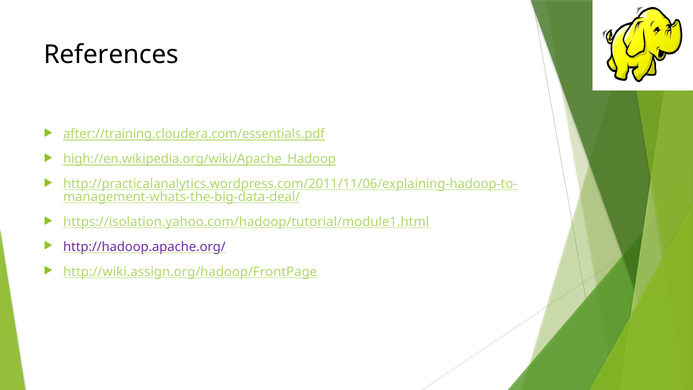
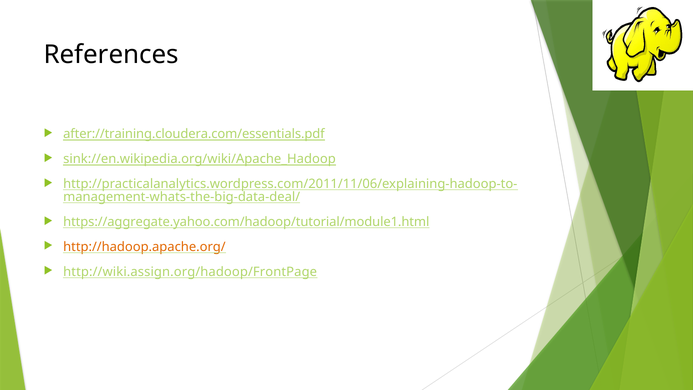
high://en.wikipedia.org/wiki/Apache_Hadoop: high://en.wikipedia.org/wiki/Apache_Hadoop -> sink://en.wikipedia.org/wiki/Apache_Hadoop (199, 159)
https://isolation.yahoo.com/hadoop/tutorial/module1.html: https://isolation.yahoo.com/hadoop/tutorial/module1.html -> https://aggregate.yahoo.com/hadoop/tutorial/module1.html (246, 222)
http://hadoop.apache.org/ colour: purple -> orange (144, 247)
